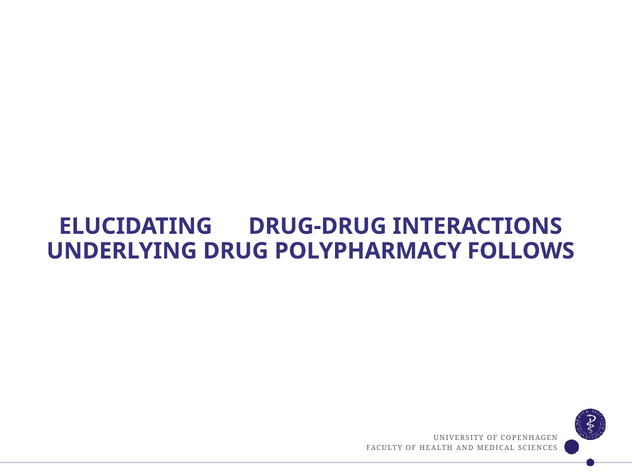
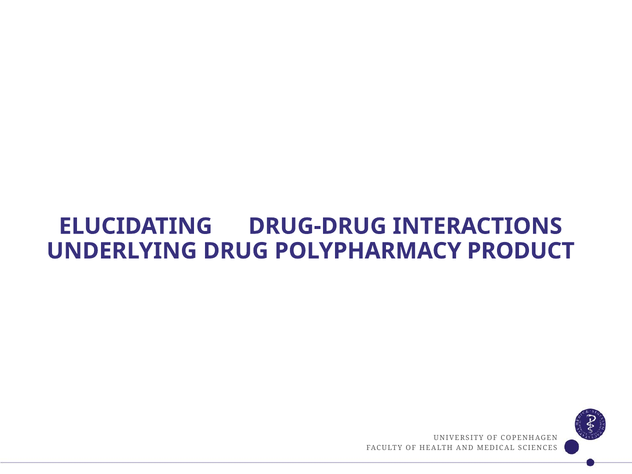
FOLLOWS: FOLLOWS -> PRODUCT (521, 251)
